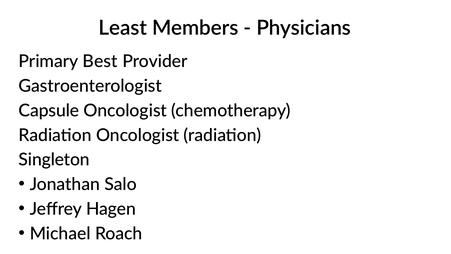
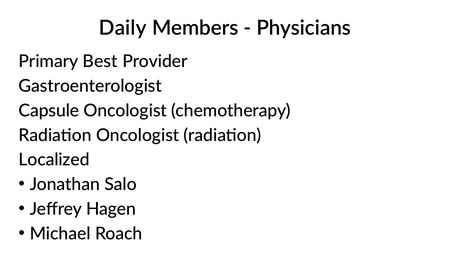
Least: Least -> Daily (123, 28)
Singleton: Singleton -> Localized (54, 160)
